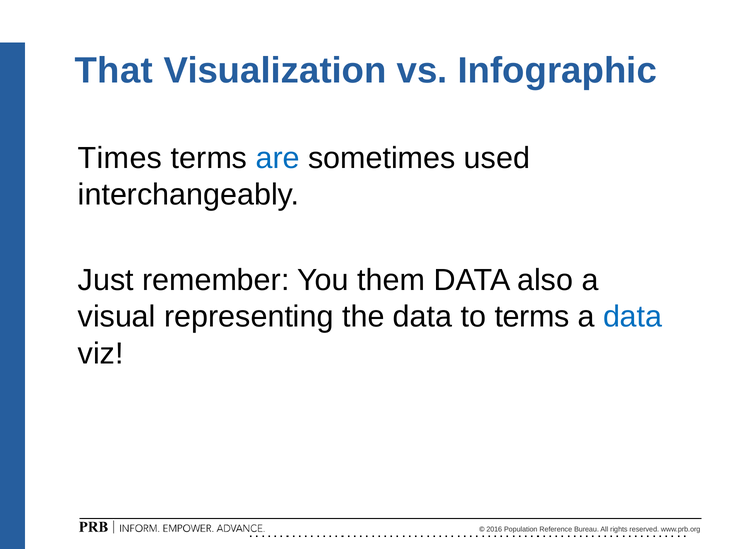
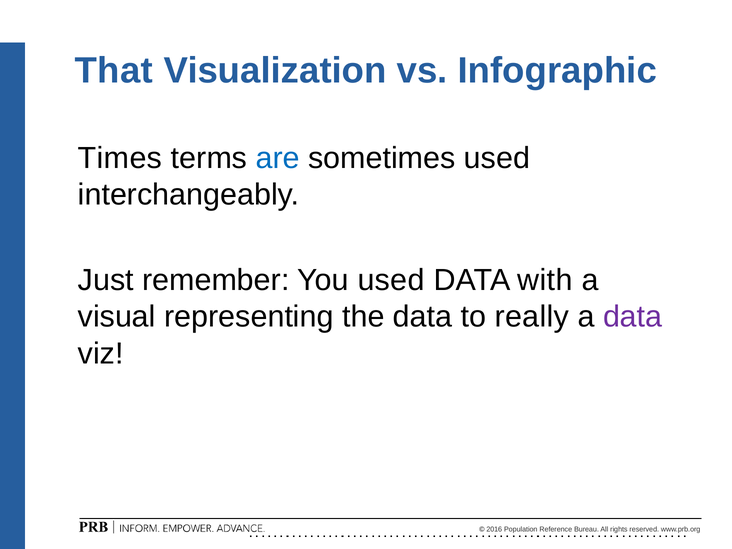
You them: them -> used (391, 280)
also: also -> with (545, 280)
to terms: terms -> really (532, 317)
data colour: blue -> purple (633, 317)
